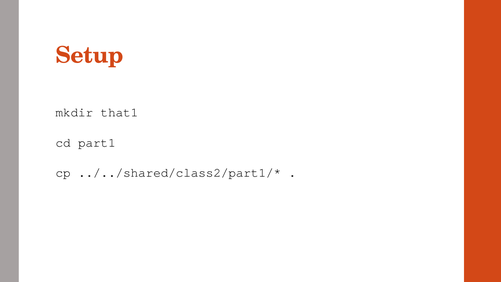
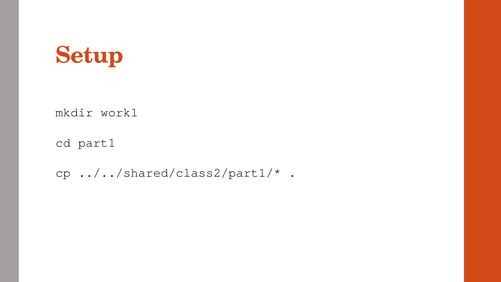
that1: that1 -> work1 (119, 112)
